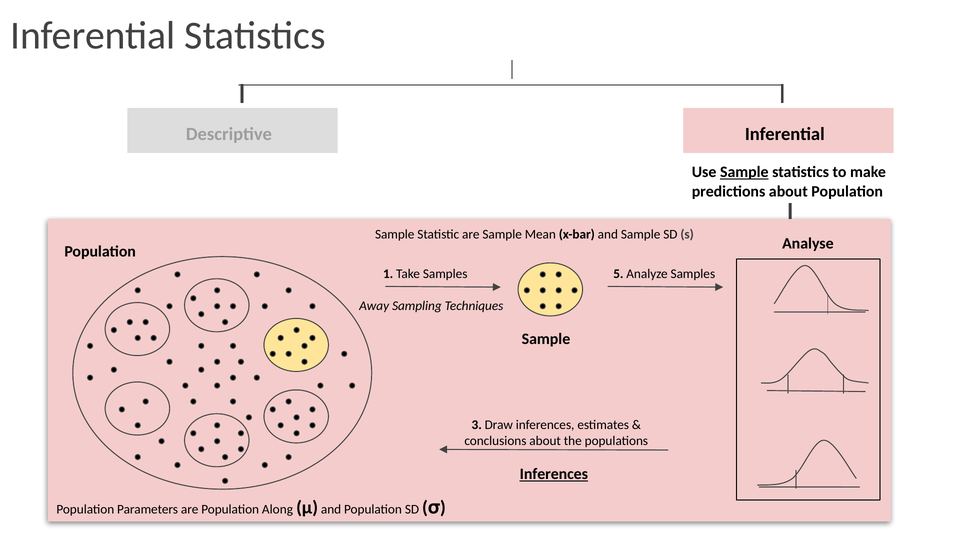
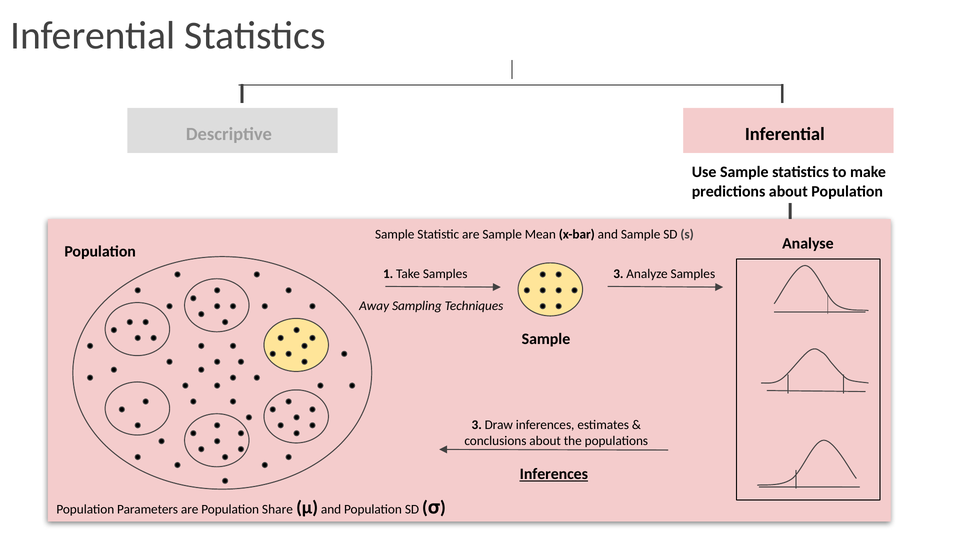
Sample underline: present -> none (744, 172)
Take Samples 5: 5 -> 3 (618, 274)
Along: Along -> Share (277, 509)
